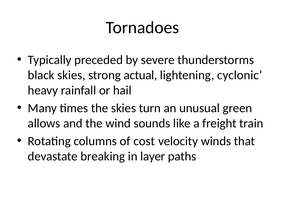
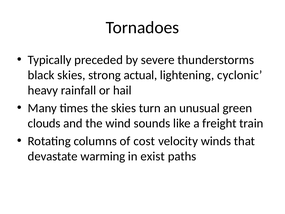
allows: allows -> clouds (44, 123)
breaking: breaking -> warming (103, 156)
layer: layer -> exist (153, 156)
